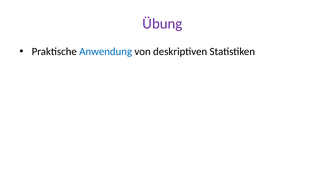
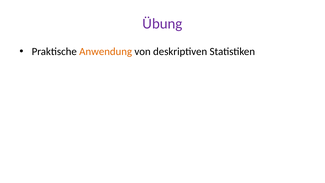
Anwendung colour: blue -> orange (106, 52)
